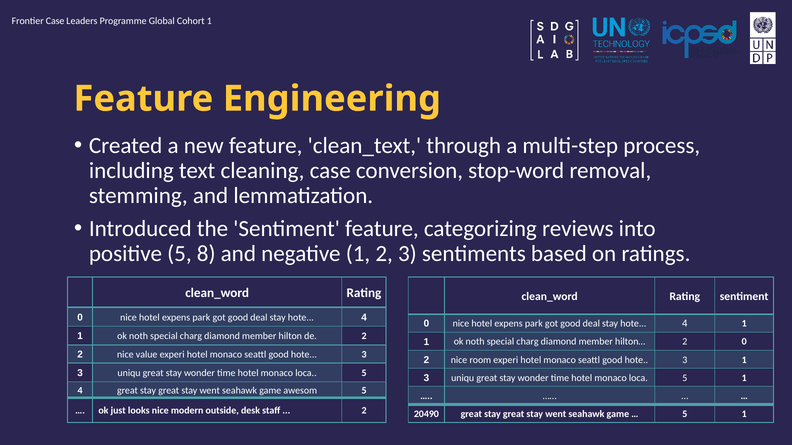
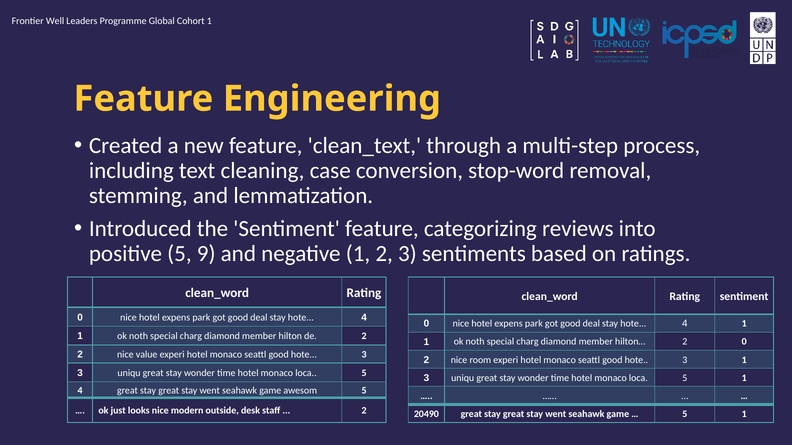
Frontier Case: Case -> Well (55, 21)
8: 8 -> 9 (206, 254)
